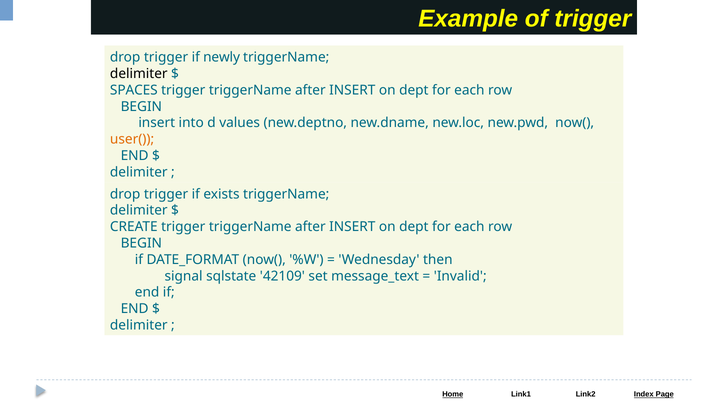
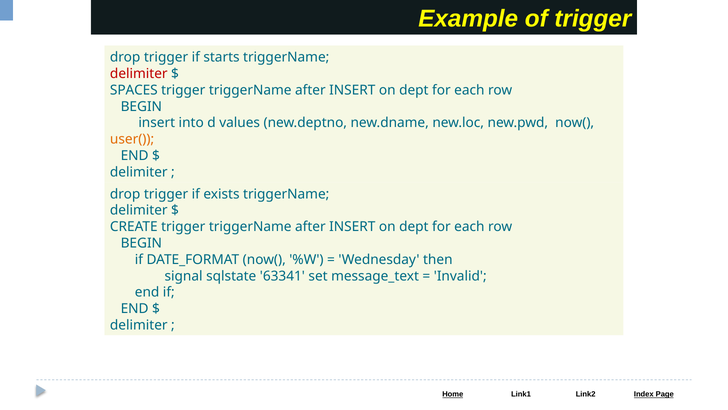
newly: newly -> starts (221, 57)
delimiter colour: black -> red (139, 74)
42109: 42109 -> 63341 (282, 276)
